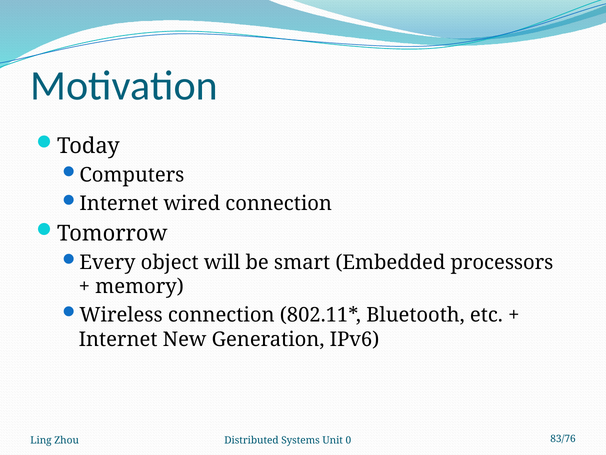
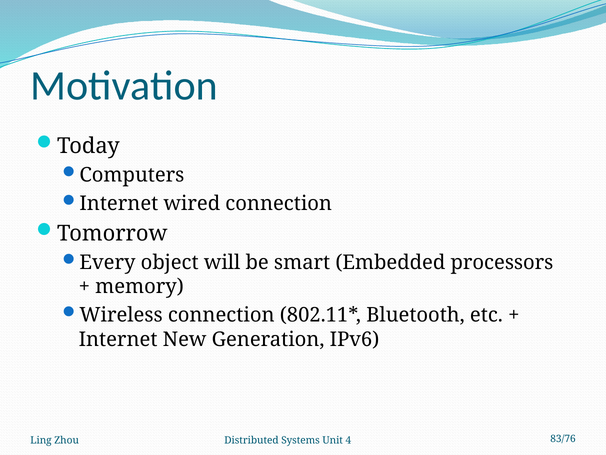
0: 0 -> 4 (348, 440)
